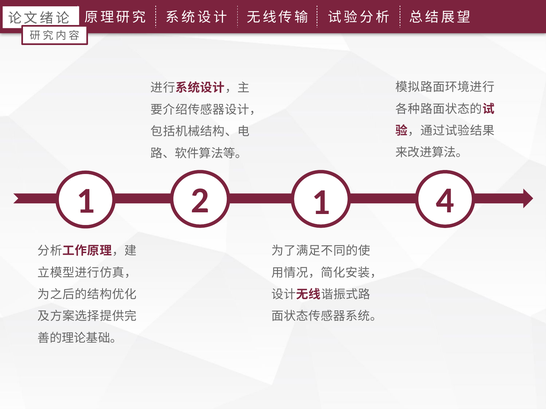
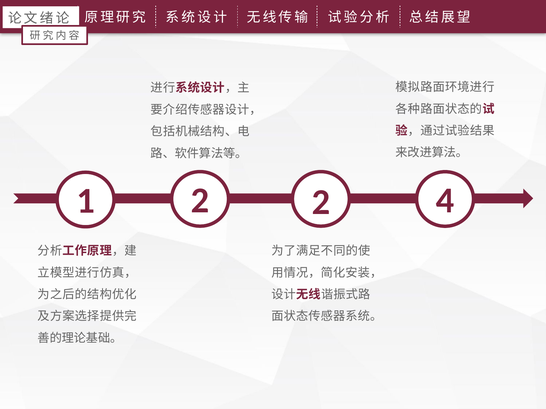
2 1: 1 -> 2 (321, 202)
